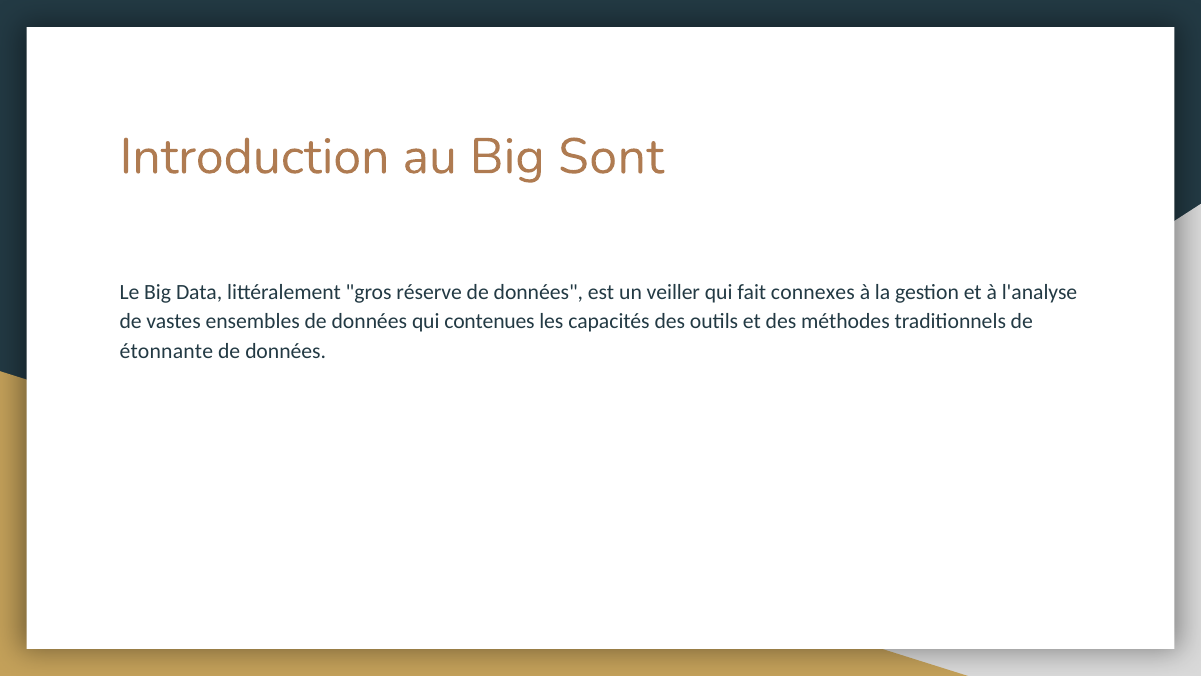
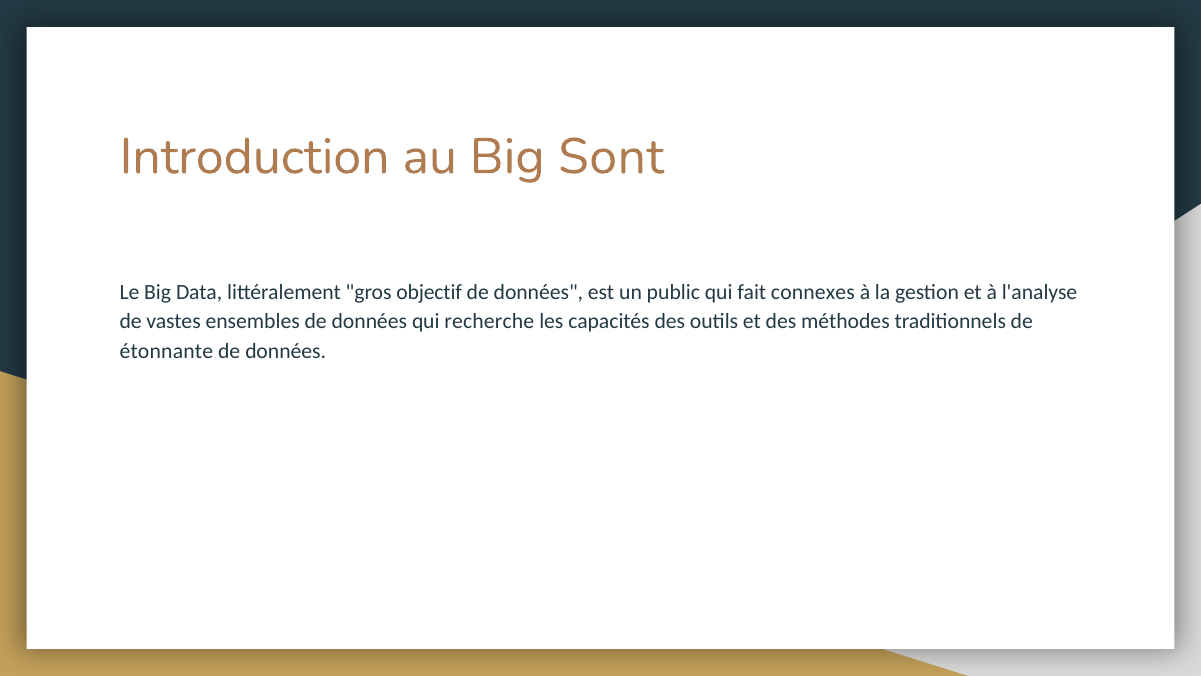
réserve: réserve -> objectif (429, 292)
veiller: veiller -> public (673, 292)
contenues: contenues -> recherche (489, 322)
